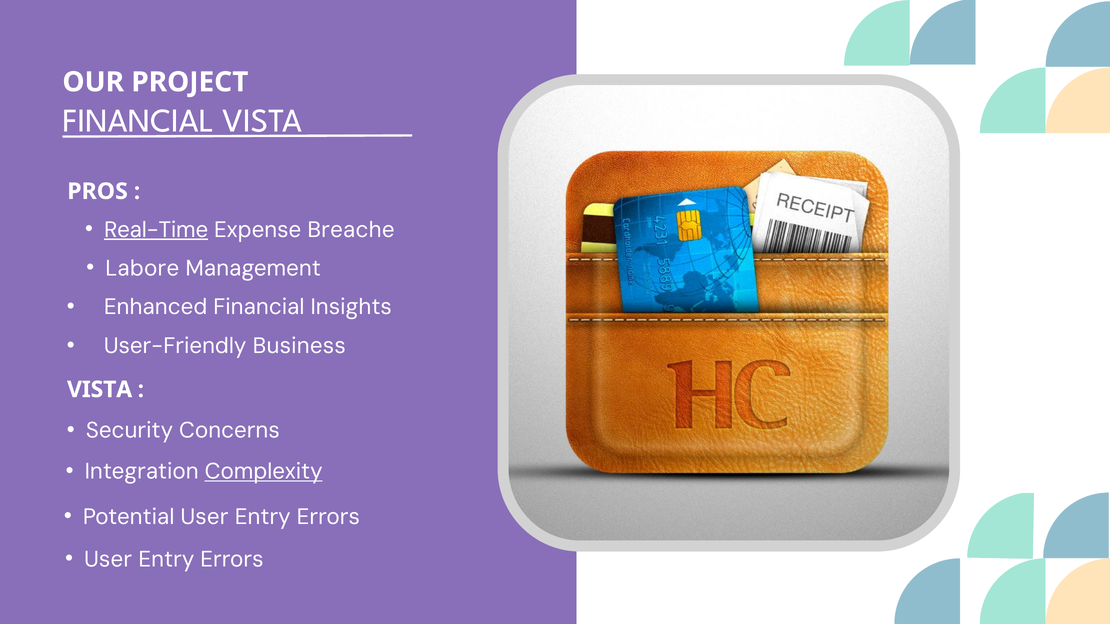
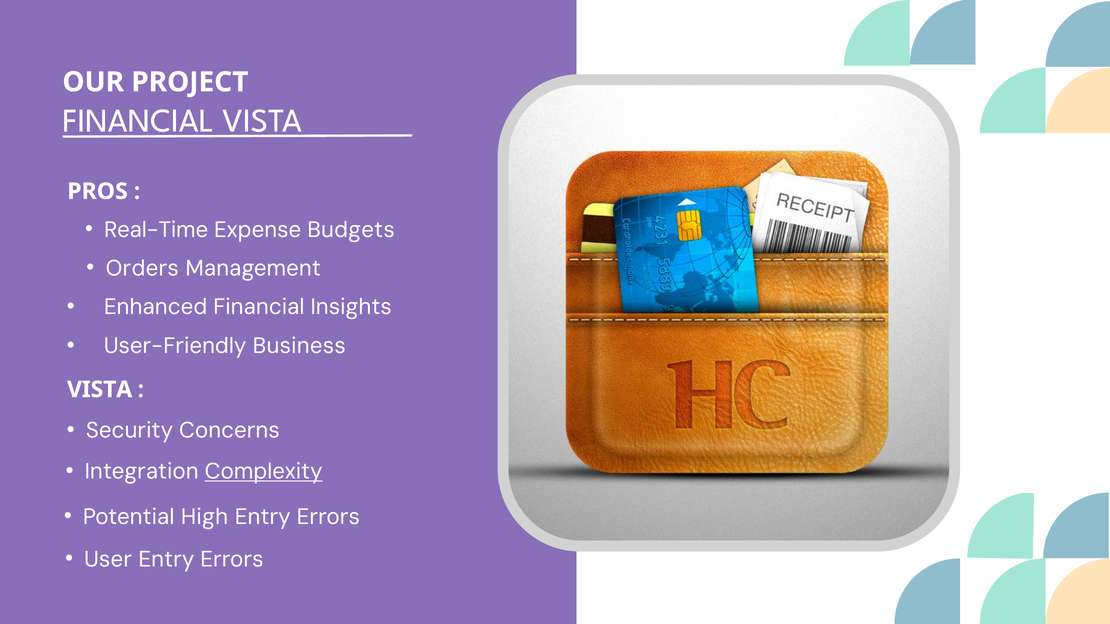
Real-Time underline: present -> none (156, 230)
Breache: Breache -> Budgets (351, 230)
Labore: Labore -> Orders (142, 268)
Potential User: User -> High (205, 517)
